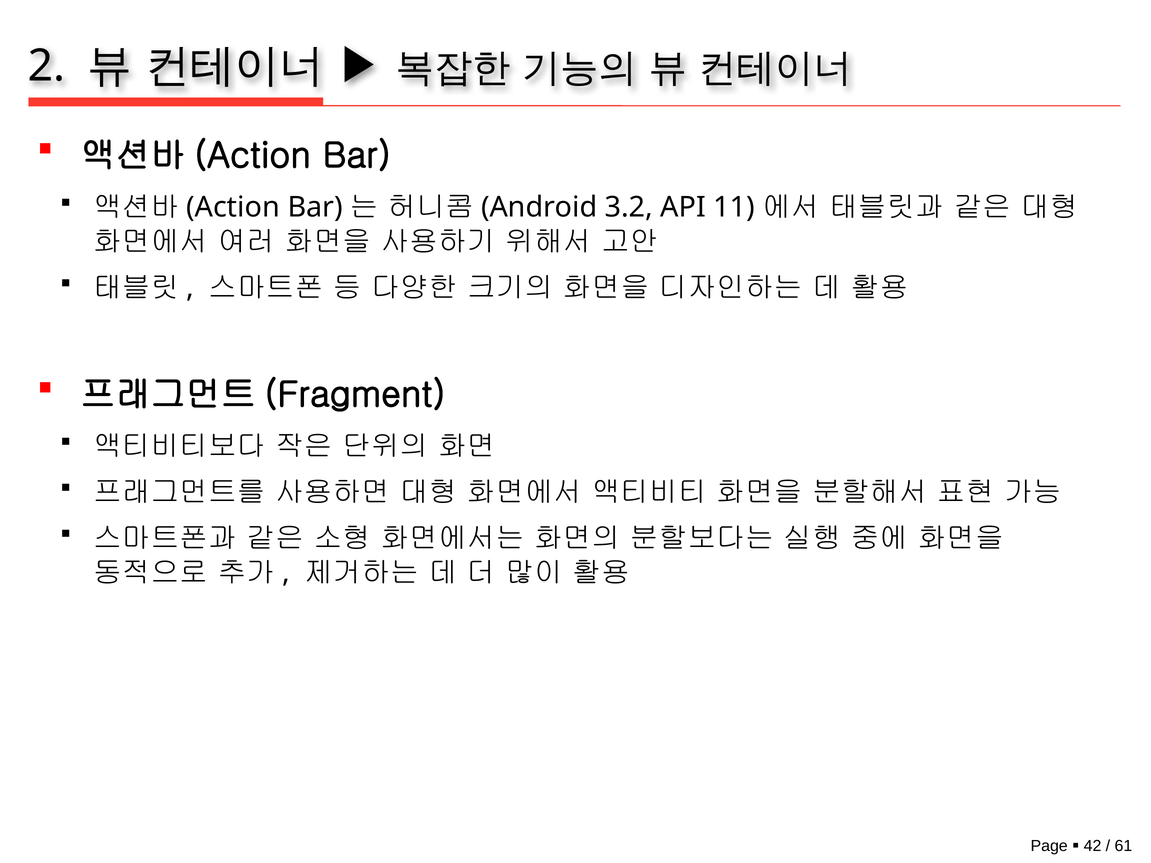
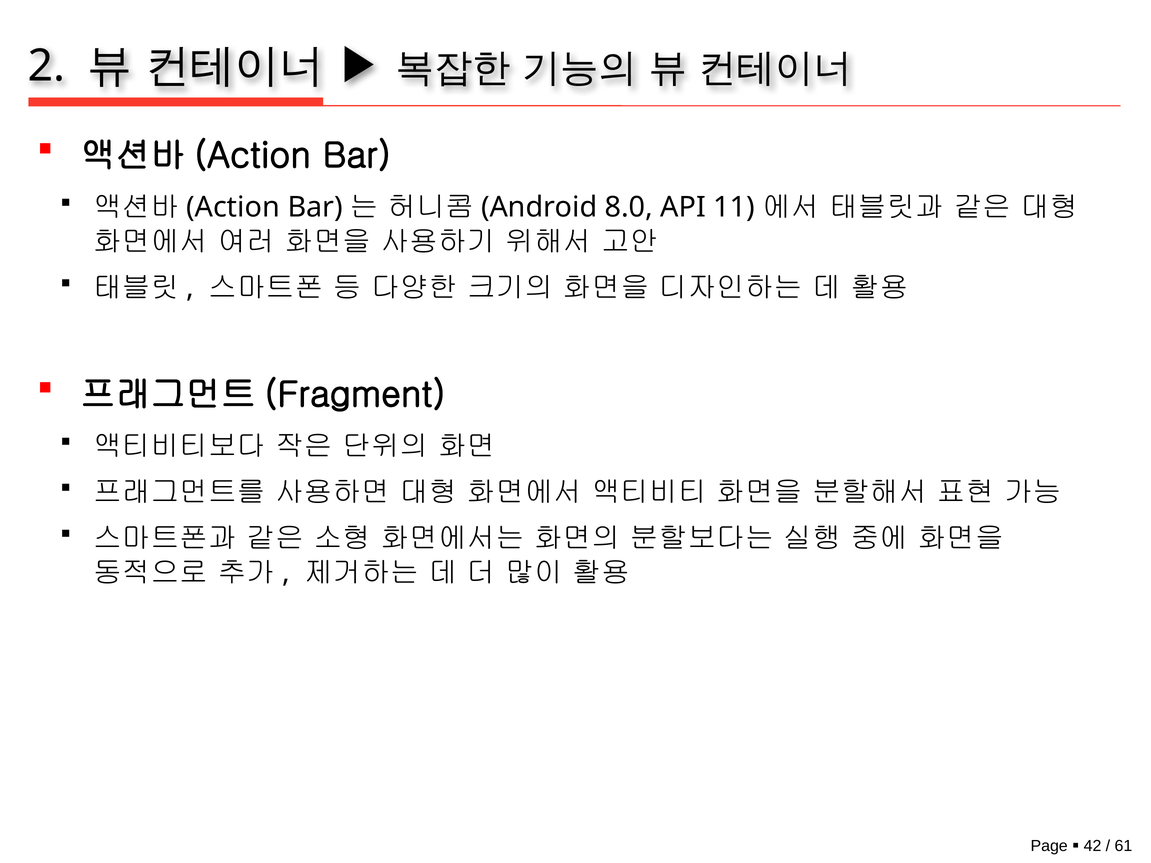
3.2: 3.2 -> 8.0 (629, 207)
